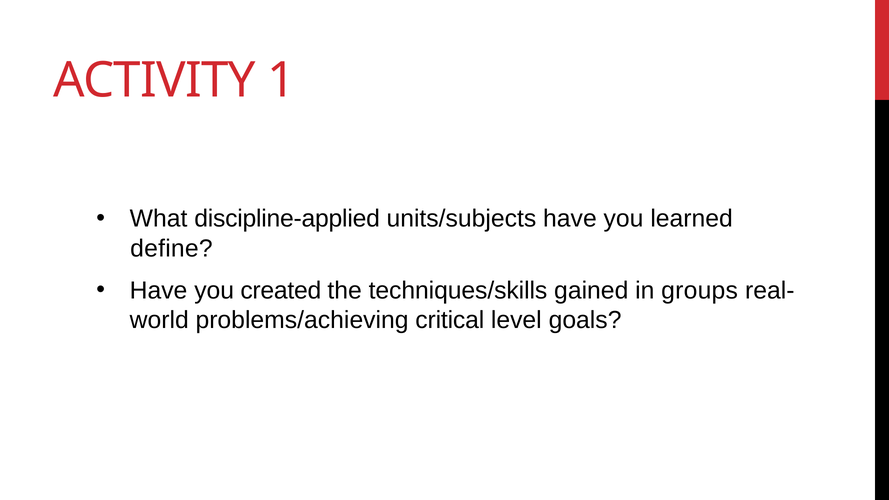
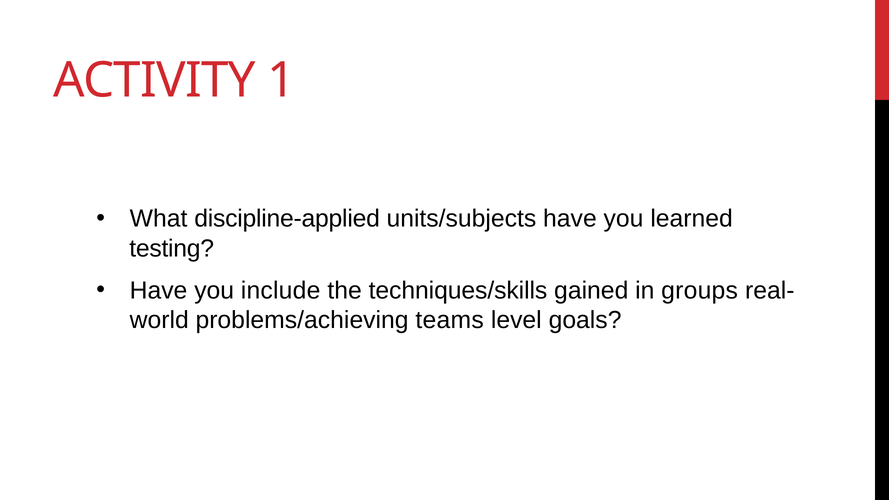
define: define -> testing (172, 248)
created: created -> include (281, 290)
critical: critical -> teams (450, 320)
